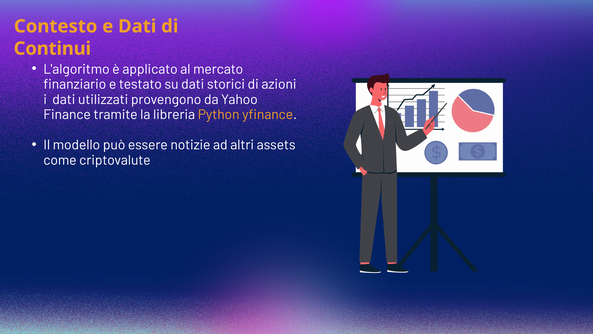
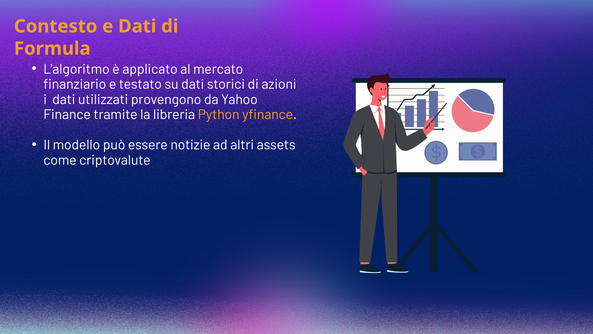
Continui: Continui -> Formula (52, 49)
